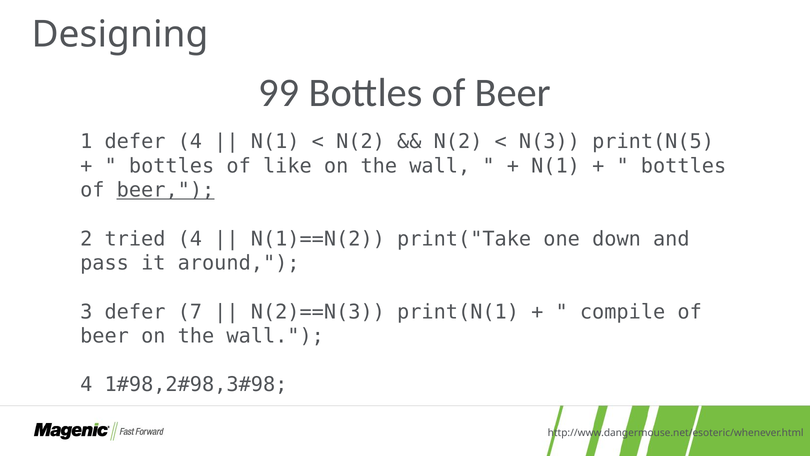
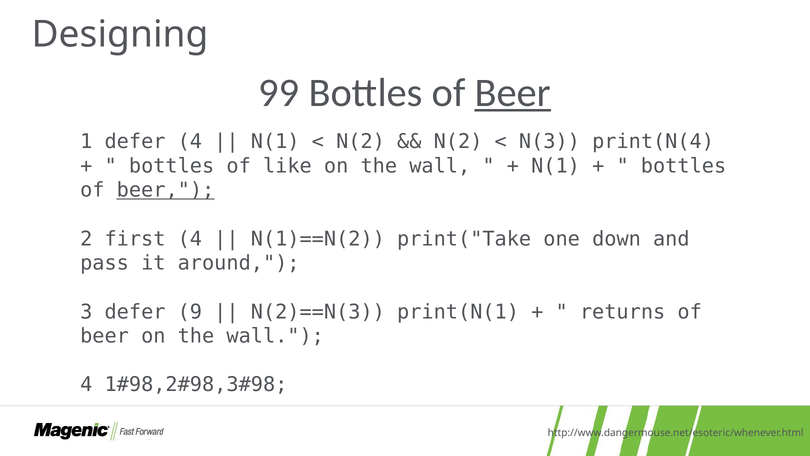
Beer underline: none -> present (513, 93)
print(N(5: print(N(5 -> print(N(4 (653, 141)
tried: tried -> first (135, 239)
7: 7 -> 9 (190, 312)
compile: compile -> returns (623, 312)
